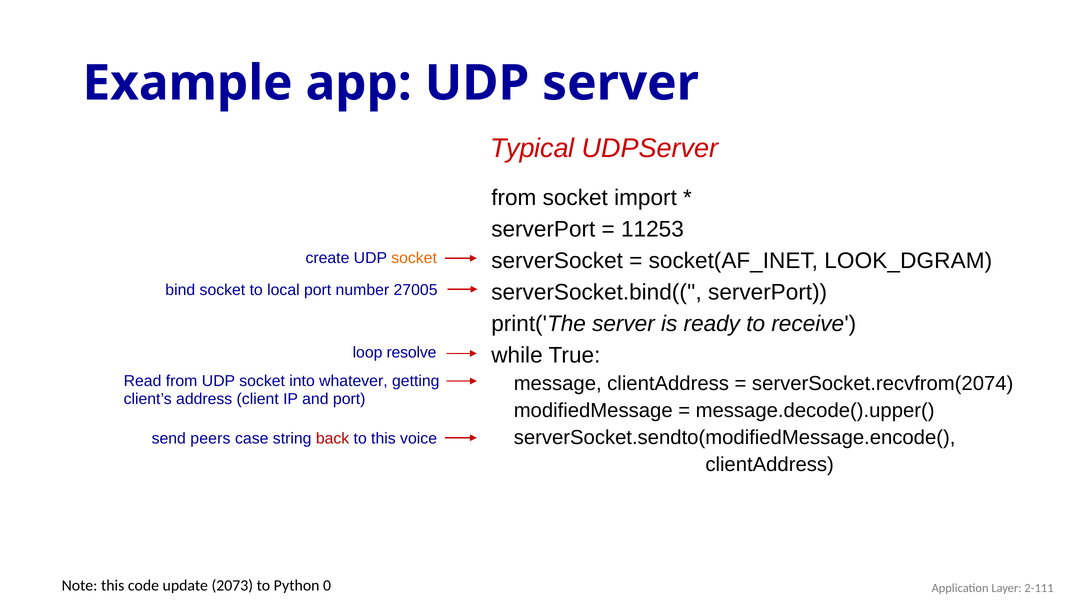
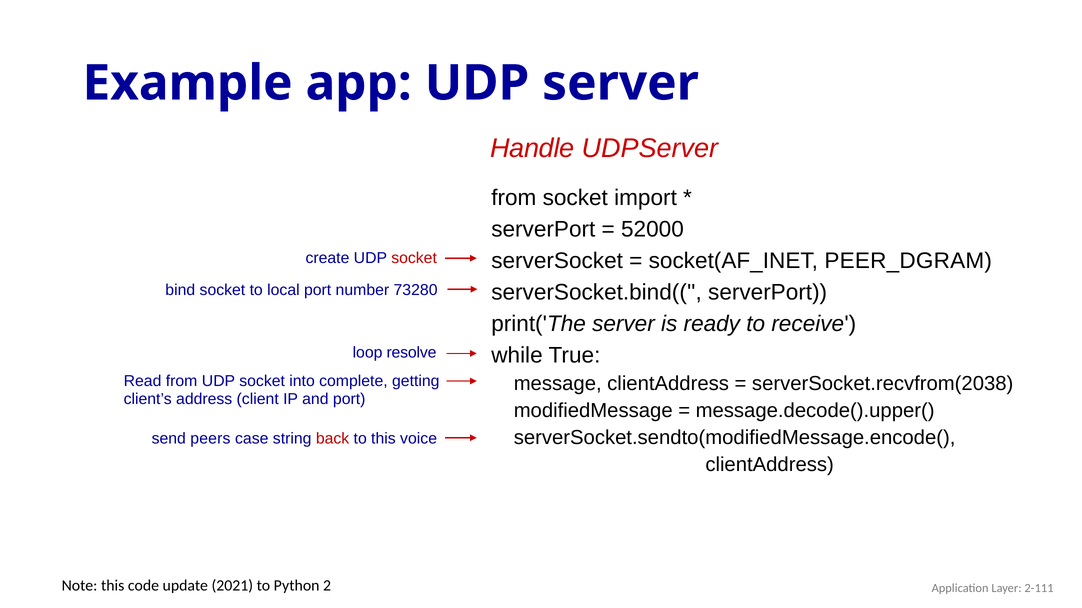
Typical: Typical -> Handle (532, 148)
11253: 11253 -> 52000 (652, 229)
LOOK_DGRAM: LOOK_DGRAM -> PEER_DGRAM (908, 261)
socket colour: orange -> red (414, 258)
27005: 27005 -> 73280 (416, 290)
whatever: whatever -> complete (353, 382)
serverSocket.recvfrom(2074: serverSocket.recvfrom(2074 -> serverSocket.recvfrom(2038 (883, 384)
2073: 2073 -> 2021 (232, 586)
0: 0 -> 2 (327, 586)
